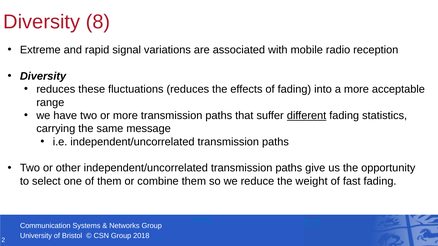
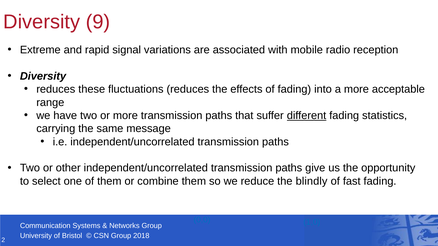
8: 8 -> 9 (98, 22)
weight: weight -> blindly (312, 181)
